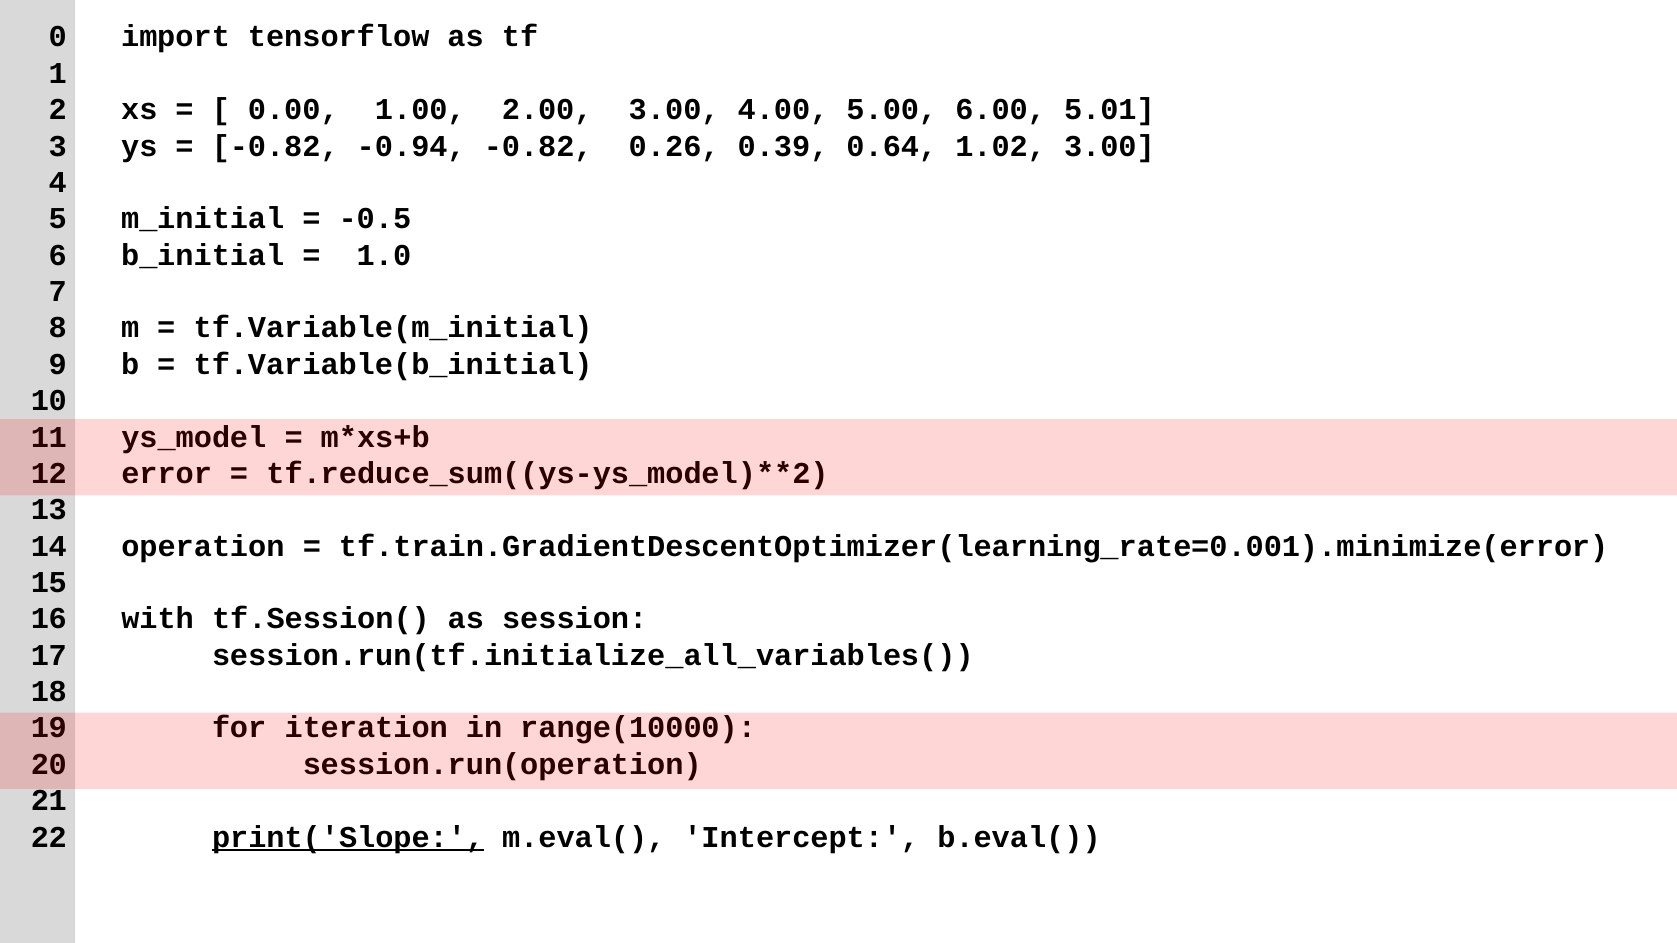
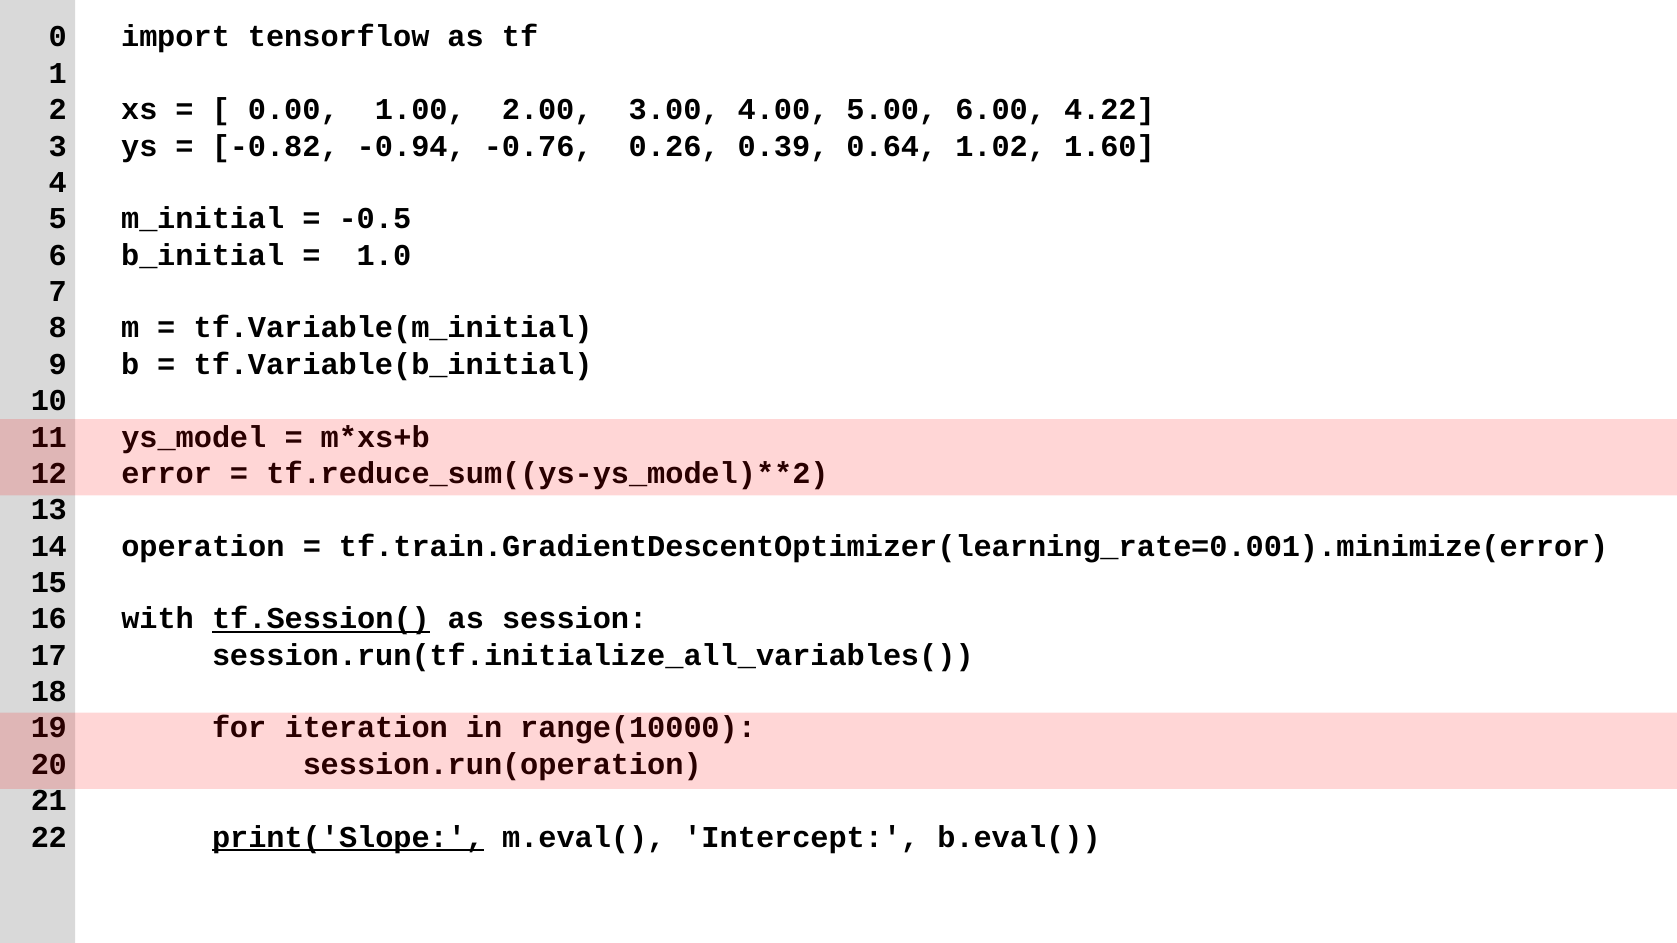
5.01: 5.01 -> 4.22 (1109, 110)
-0.94 -0.82: -0.82 -> -0.76 (538, 146)
1.02 3.00: 3.00 -> 1.60 (1109, 146)
tf.Session( underline: none -> present (321, 619)
